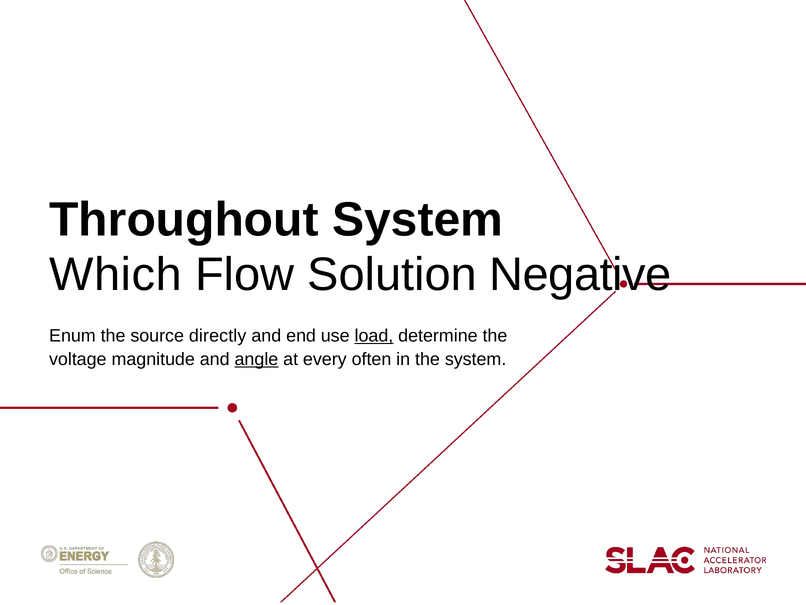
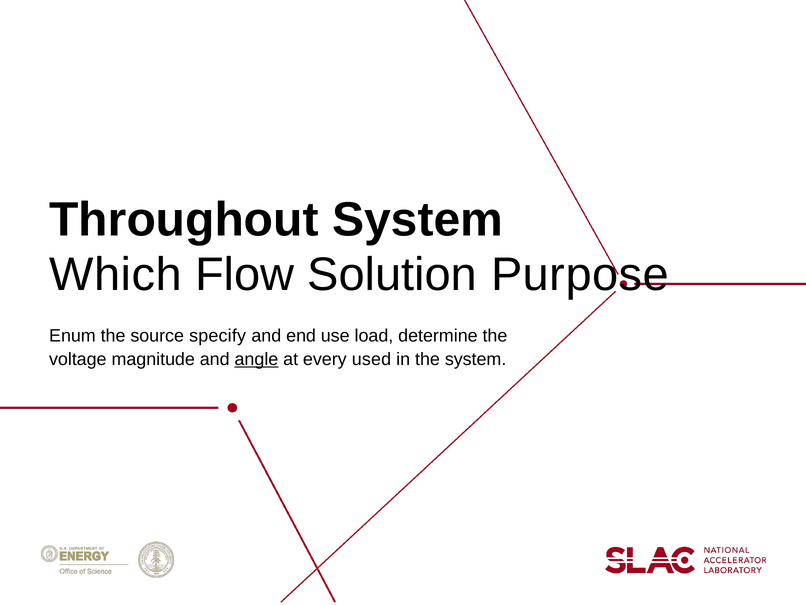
Negative: Negative -> Purpose (580, 274)
directly: directly -> specify (218, 335)
load underline: present -> none (374, 335)
often: often -> used (371, 359)
